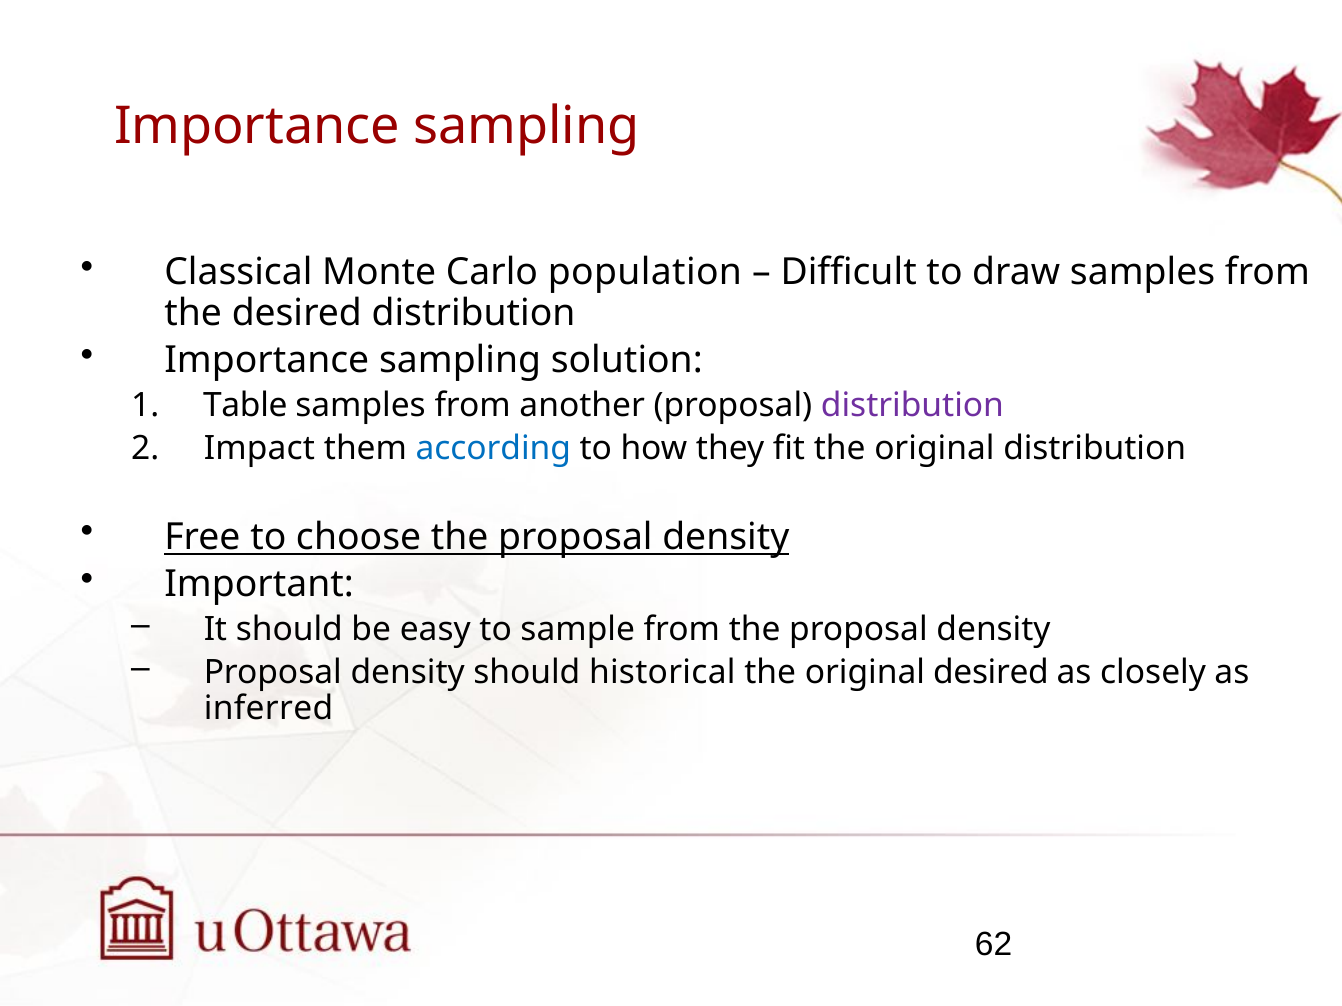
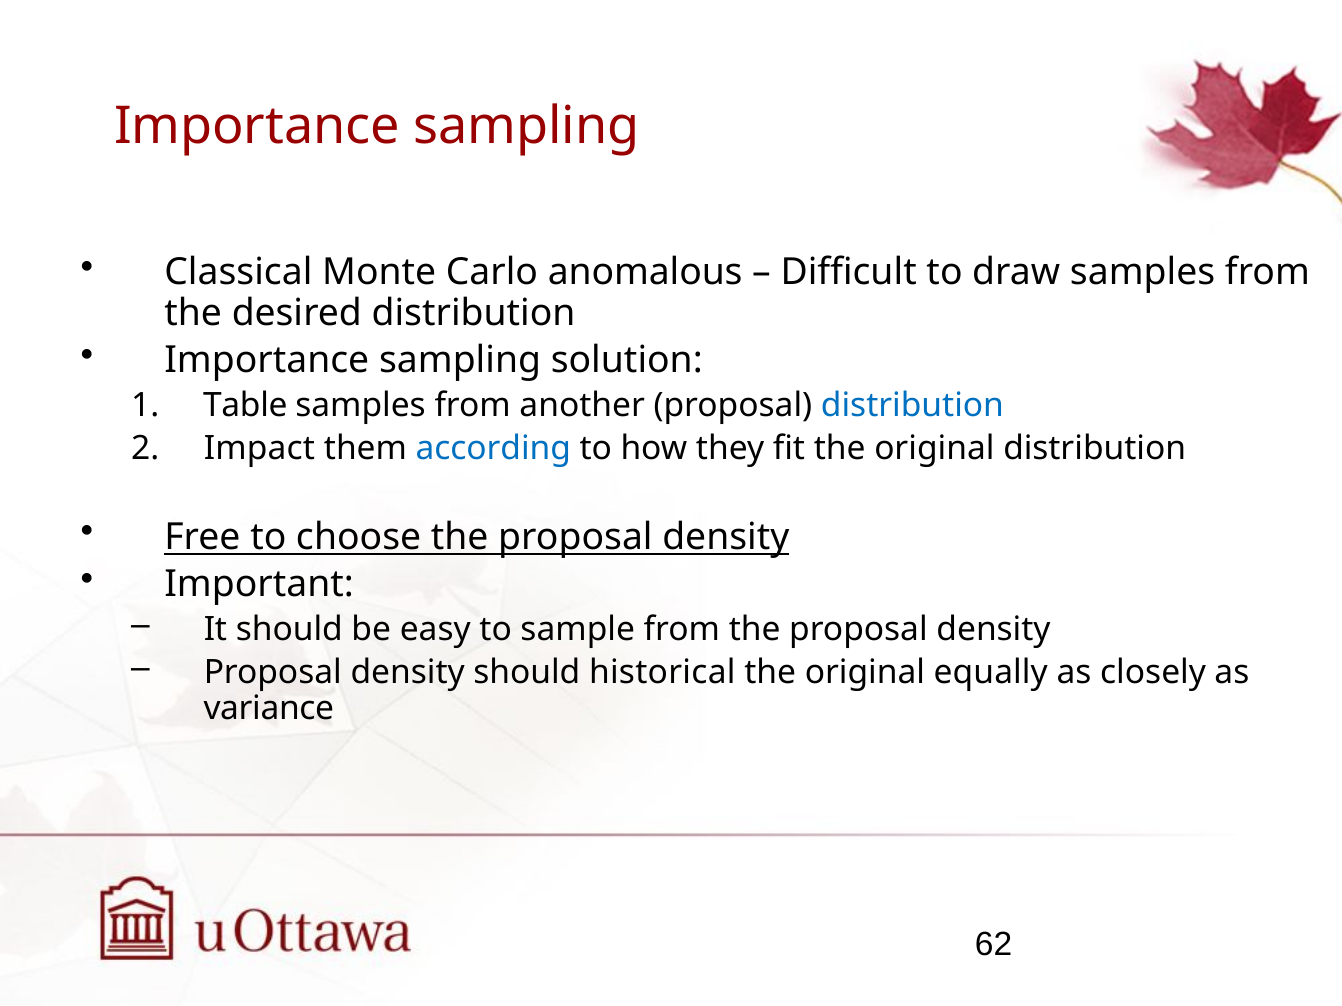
population: population -> anomalous (645, 273)
distribution colour: purple -> blue (912, 406)
original desired: desired -> equally (991, 673)
inferred: inferred -> variance (269, 709)
